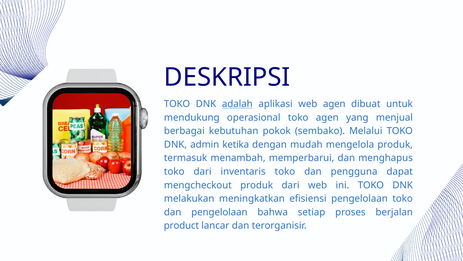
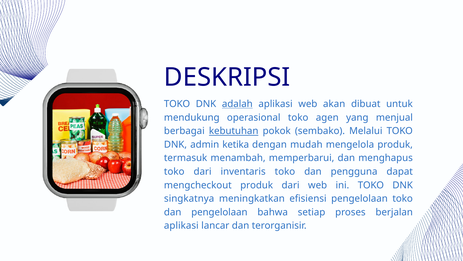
web agen: agen -> akan (334, 104)
kebutuhan underline: none -> present (234, 131)
melakukan: melakukan -> singkatnya (189, 198)
product: product -> aplikasi (181, 225)
